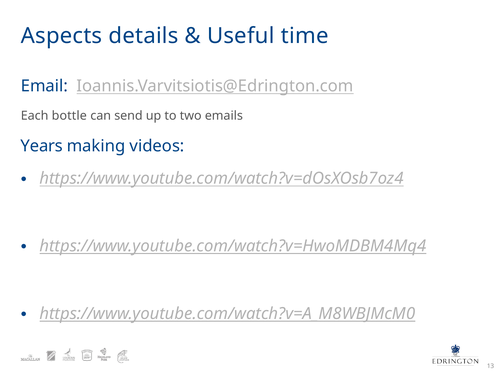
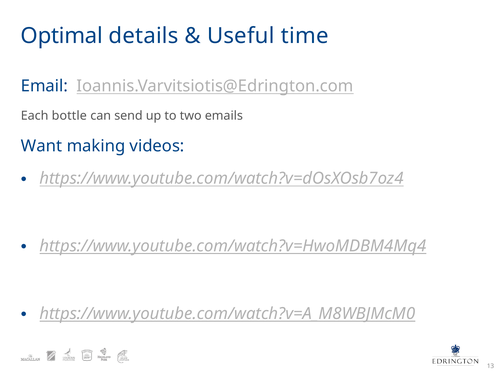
Aspects: Aspects -> Optimal (62, 36)
Years: Years -> Want (42, 146)
